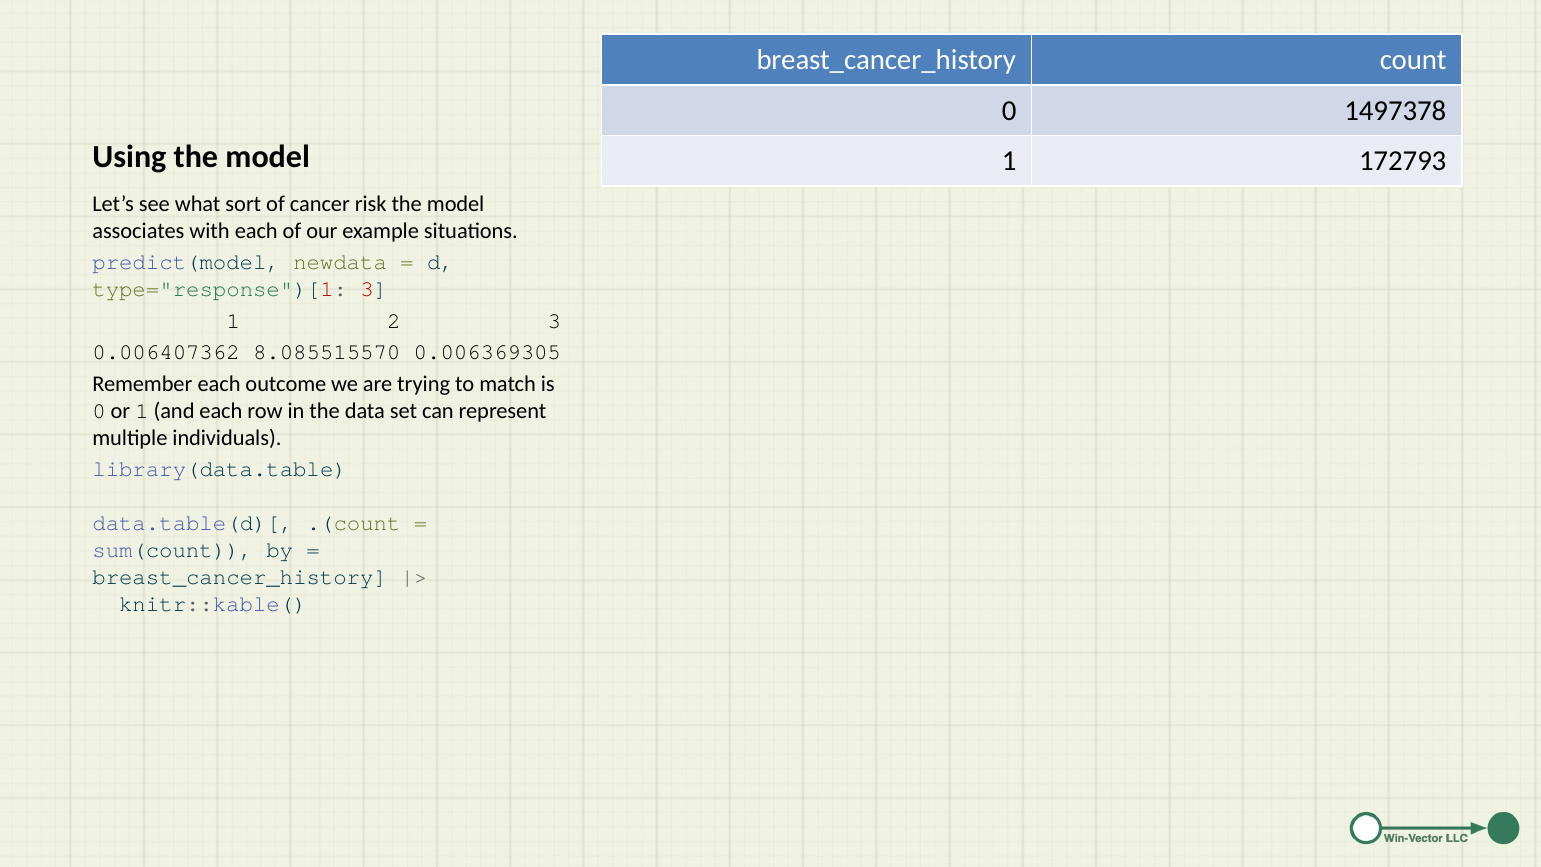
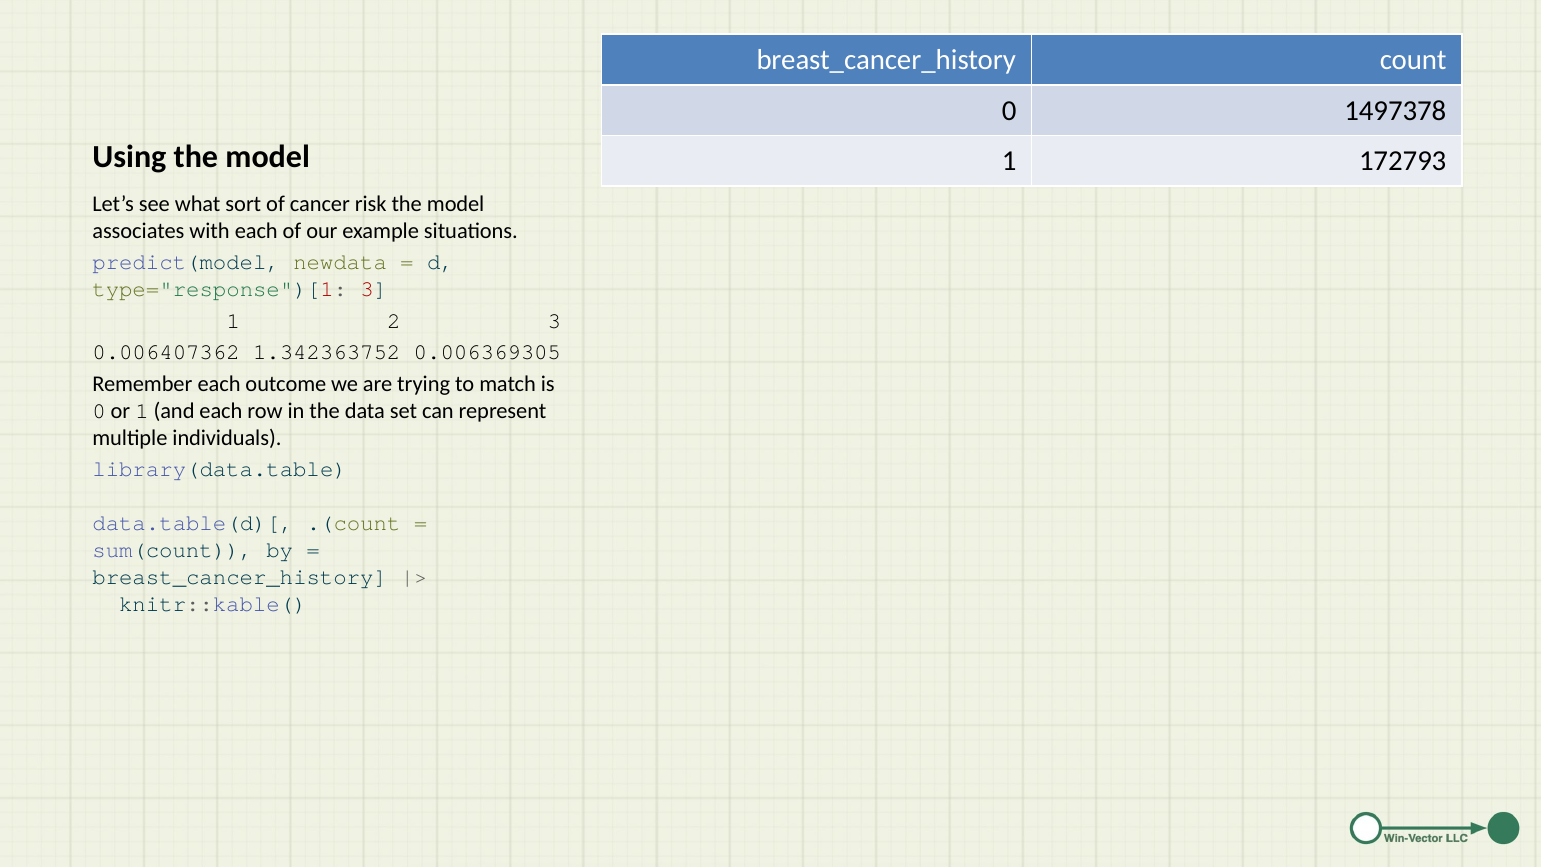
8.085515570: 8.085515570 -> 1.342363752 (327, 352)
